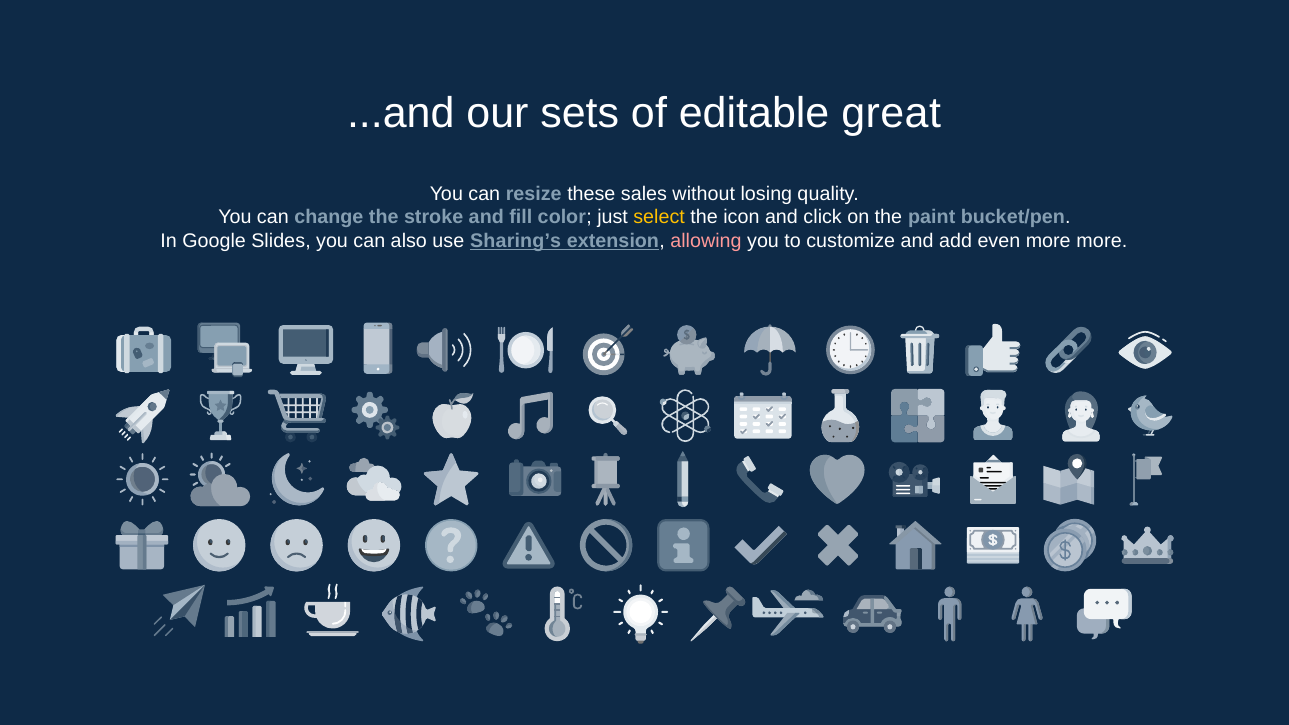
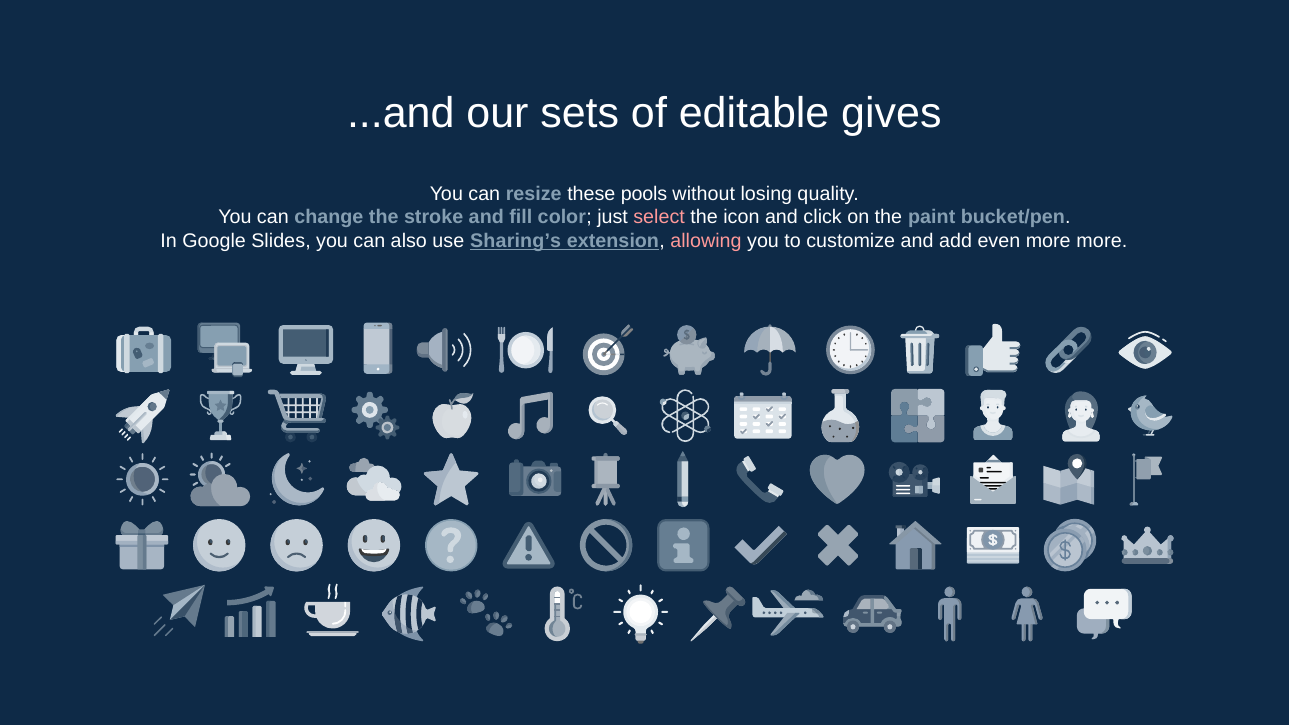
great: great -> gives (891, 114)
sales: sales -> pools (644, 194)
select colour: yellow -> pink (659, 217)
